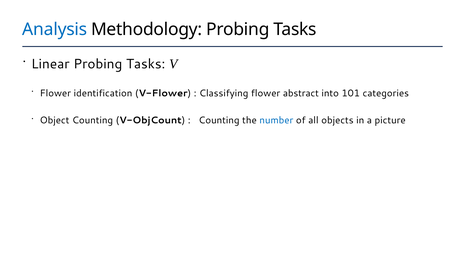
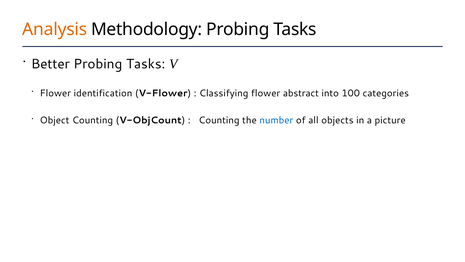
Analysis colour: blue -> orange (55, 29)
Linear: Linear -> Better (50, 64)
101: 101 -> 100 (351, 93)
